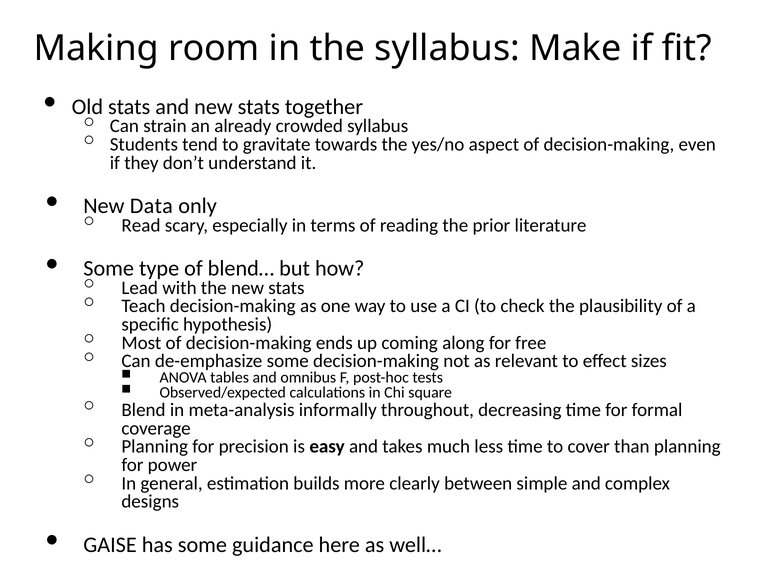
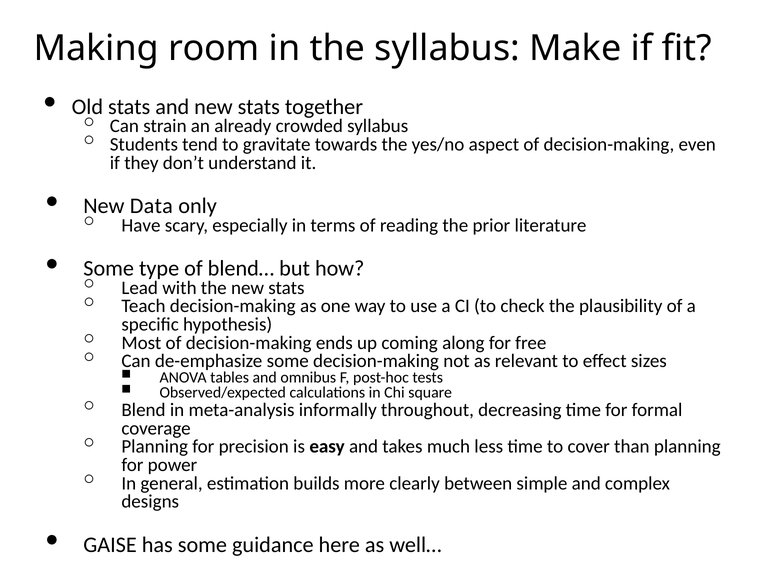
Read: Read -> Have (141, 225)
